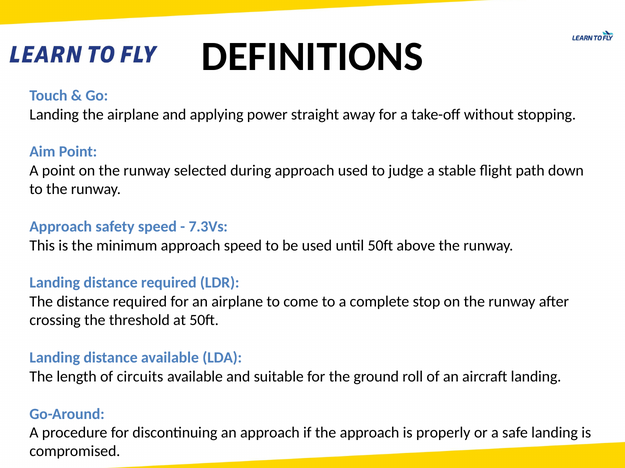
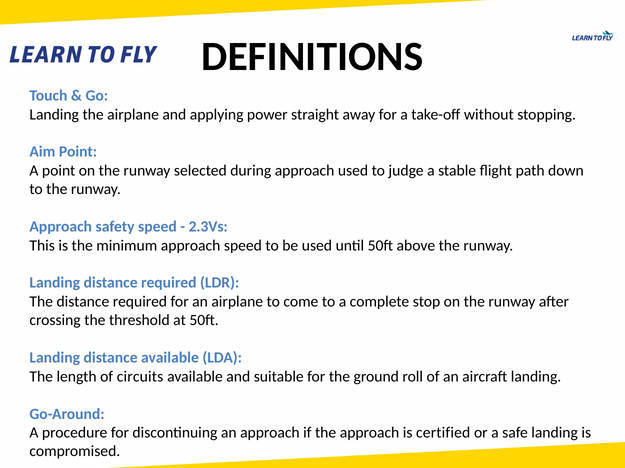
7.3Vs: 7.3Vs -> 2.3Vs (208, 227)
properly: properly -> certified (443, 433)
